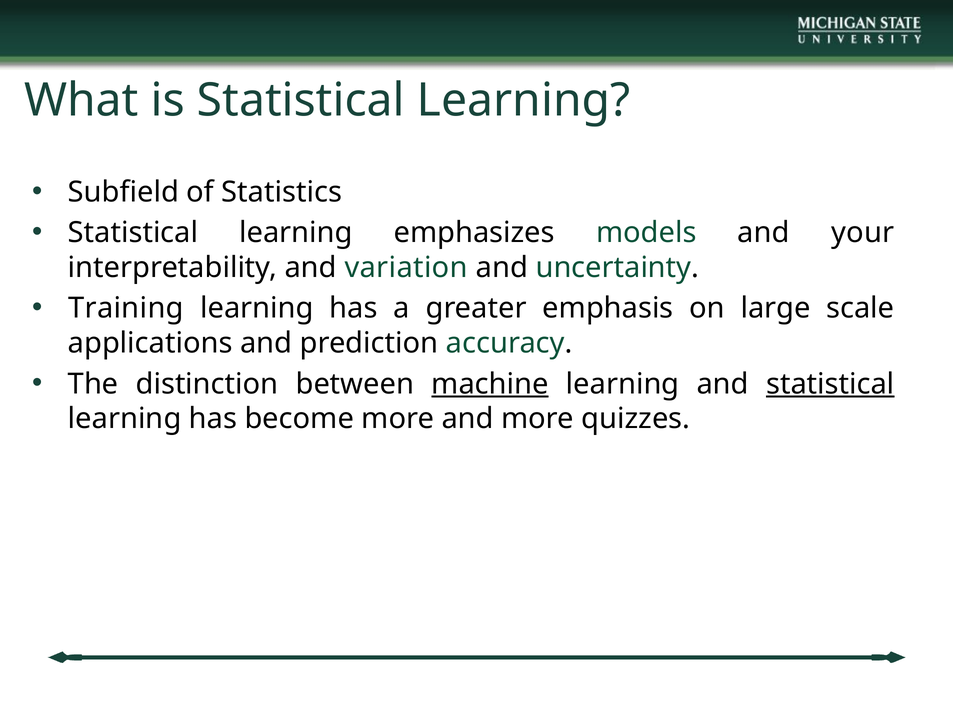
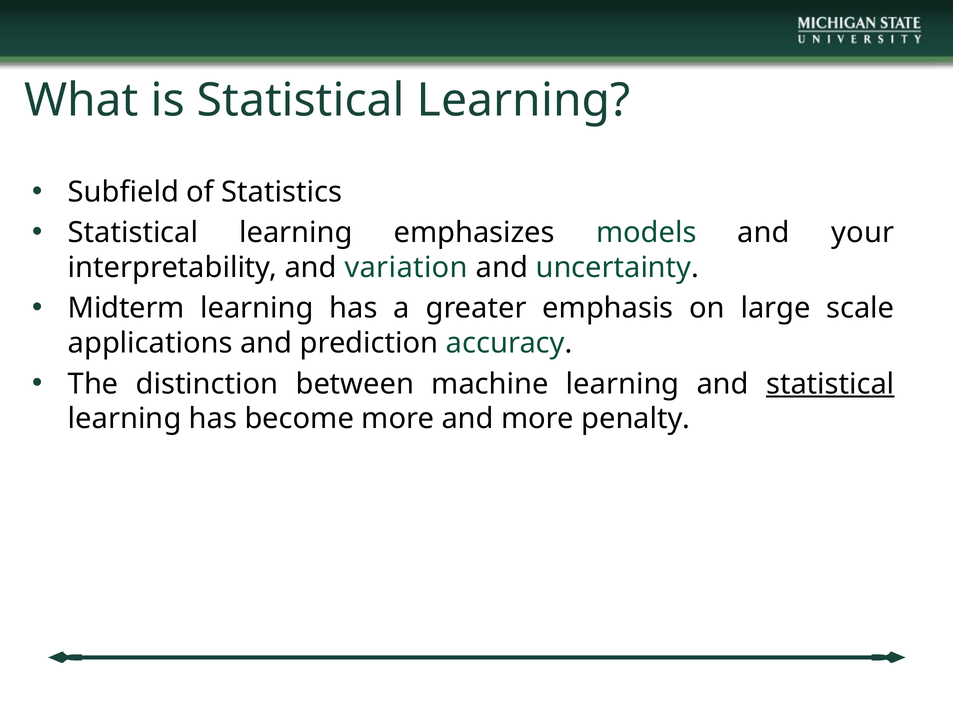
Training: Training -> Midterm (126, 308)
machine underline: present -> none (490, 384)
quizzes: quizzes -> penalty (636, 419)
